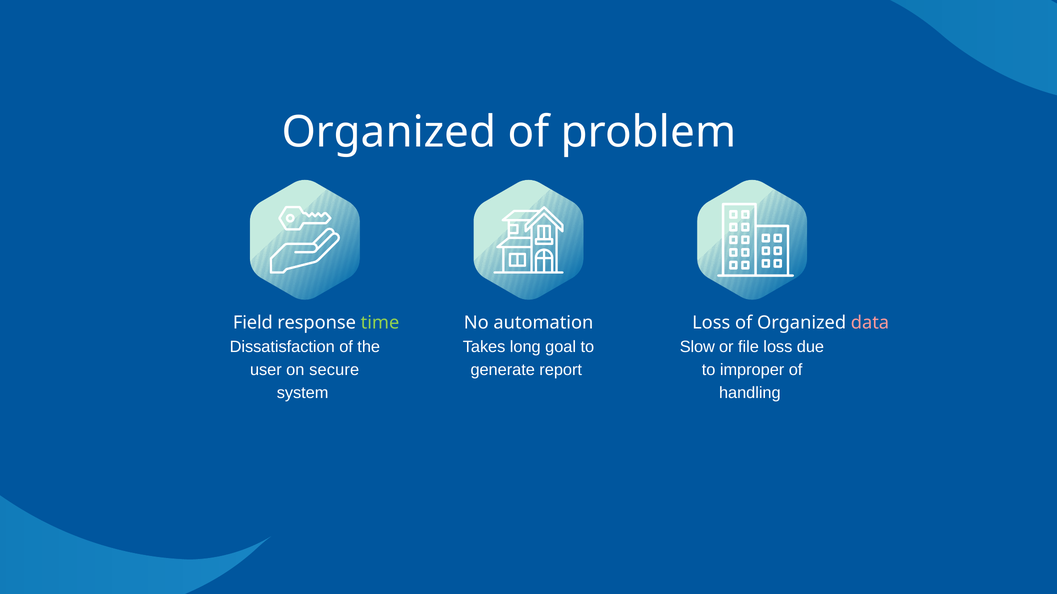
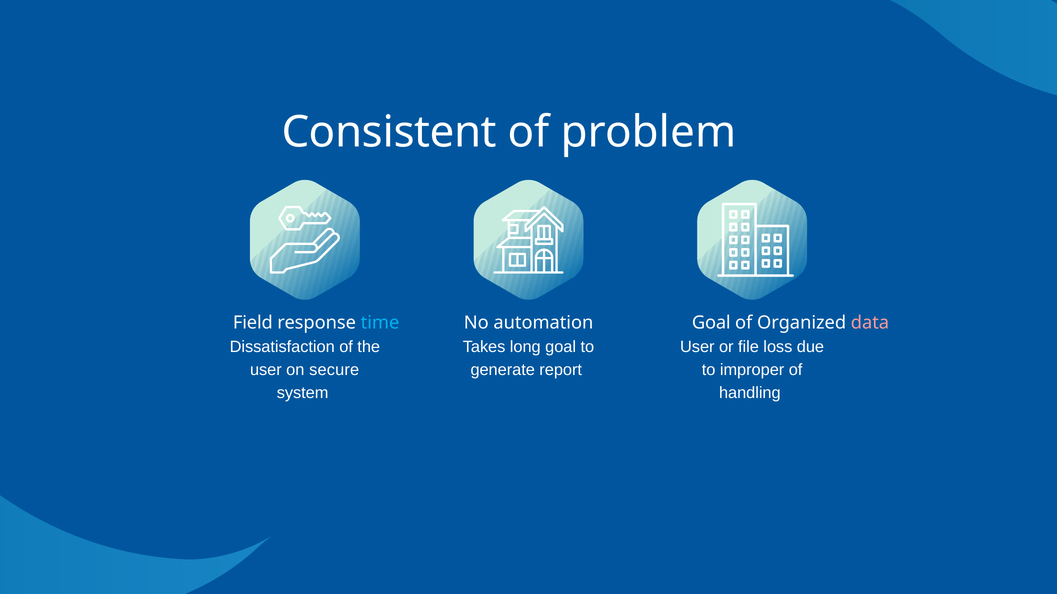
Organized: Organized -> Consistent (389, 132)
time colour: light green -> light blue (380, 323)
Loss: Loss -> Goal (711, 323)
Slow: Slow -> User (697, 347)
